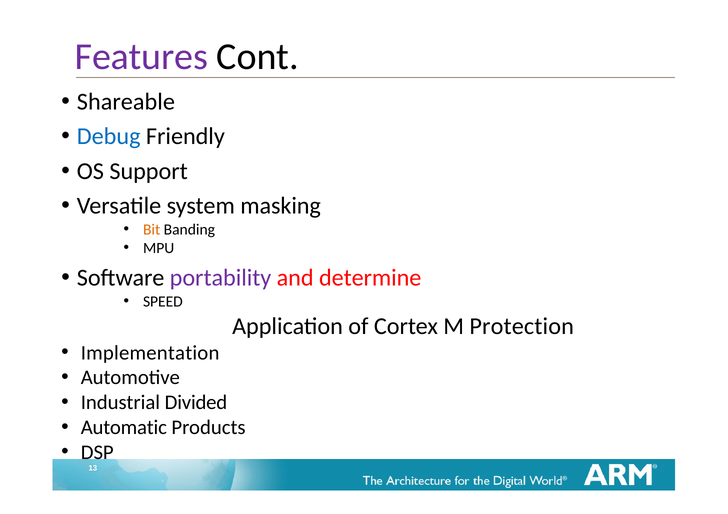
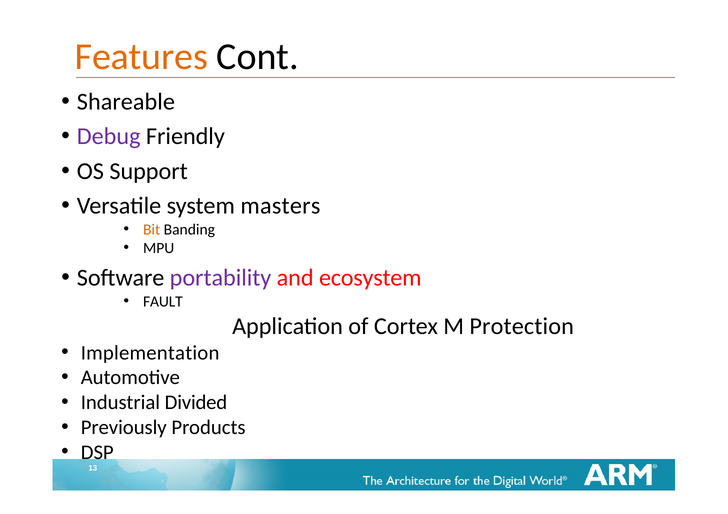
Features colour: purple -> orange (141, 57)
Debug colour: blue -> purple (109, 136)
masking: masking -> masters (280, 206)
determine: determine -> ecosystem (370, 278)
SPEED: SPEED -> FAULT (163, 302)
Automatic: Automatic -> Previously (124, 428)
